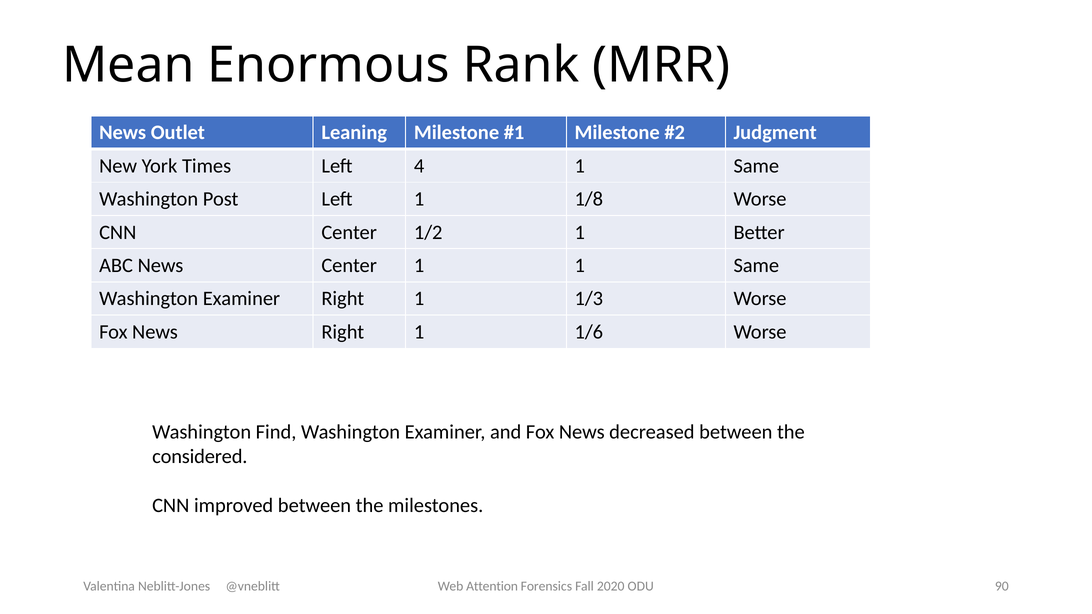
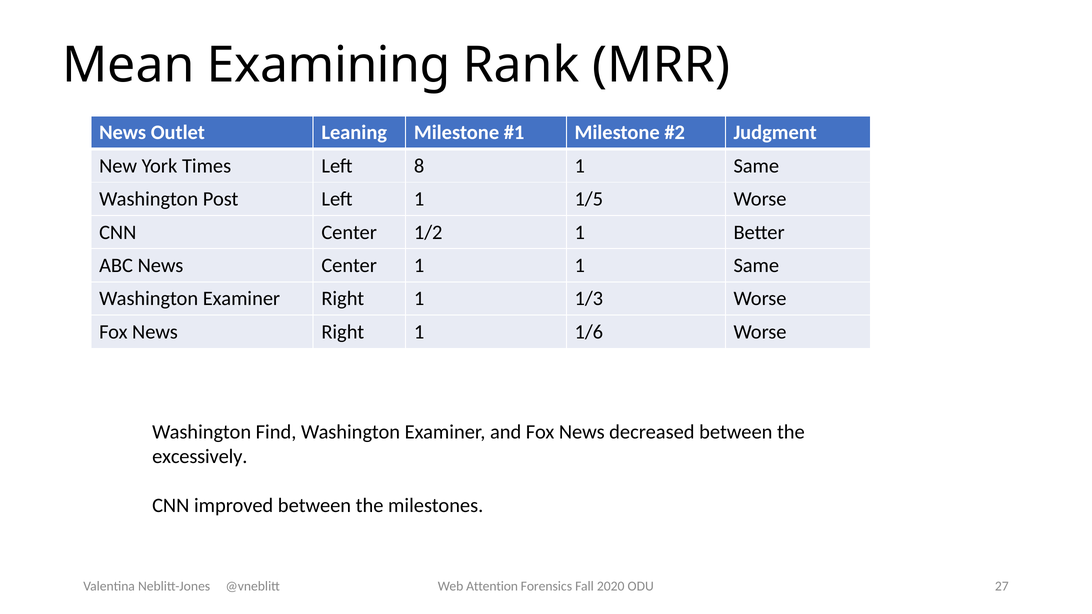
Enormous: Enormous -> Examining (329, 65)
4: 4 -> 8 (419, 166)
1/8: 1/8 -> 1/5 (589, 199)
considered: considered -> excessively (200, 457)
90: 90 -> 27 (1002, 586)
